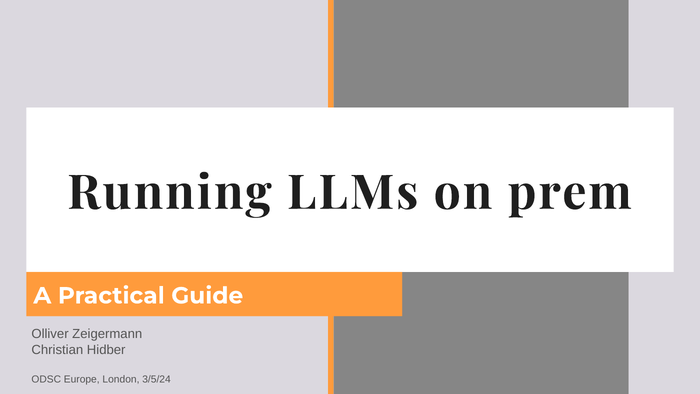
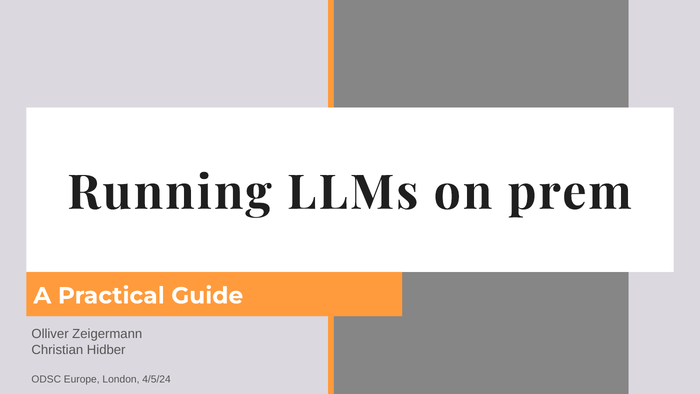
3/5/24: 3/5/24 -> 4/5/24 (156, 379)
